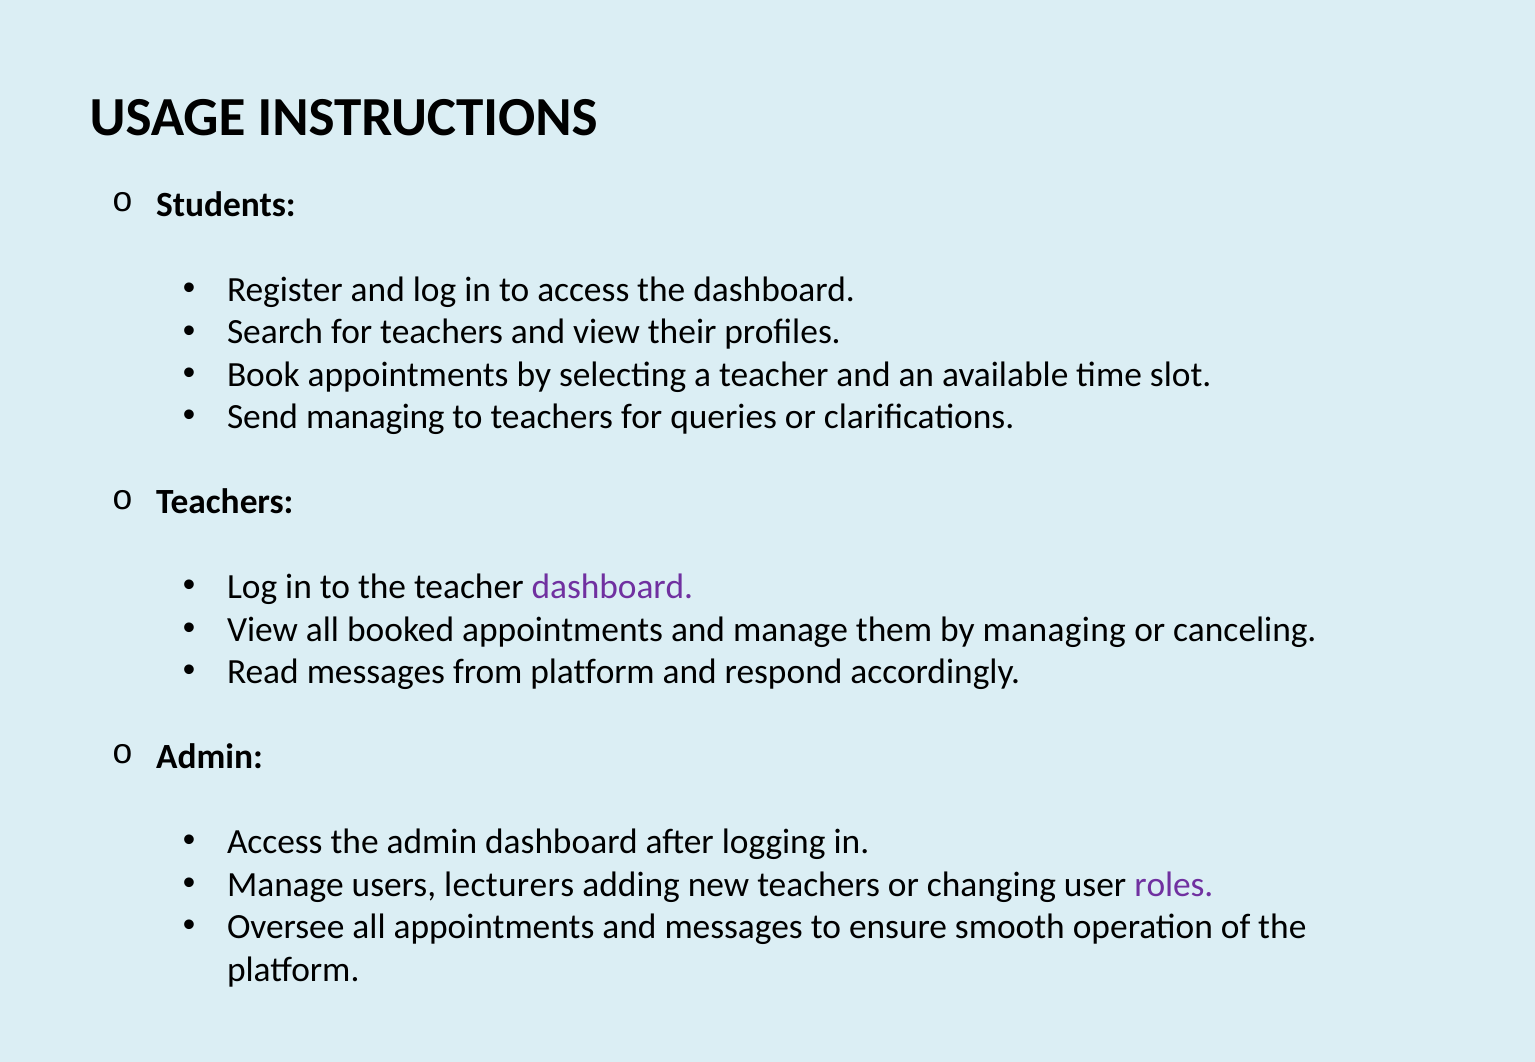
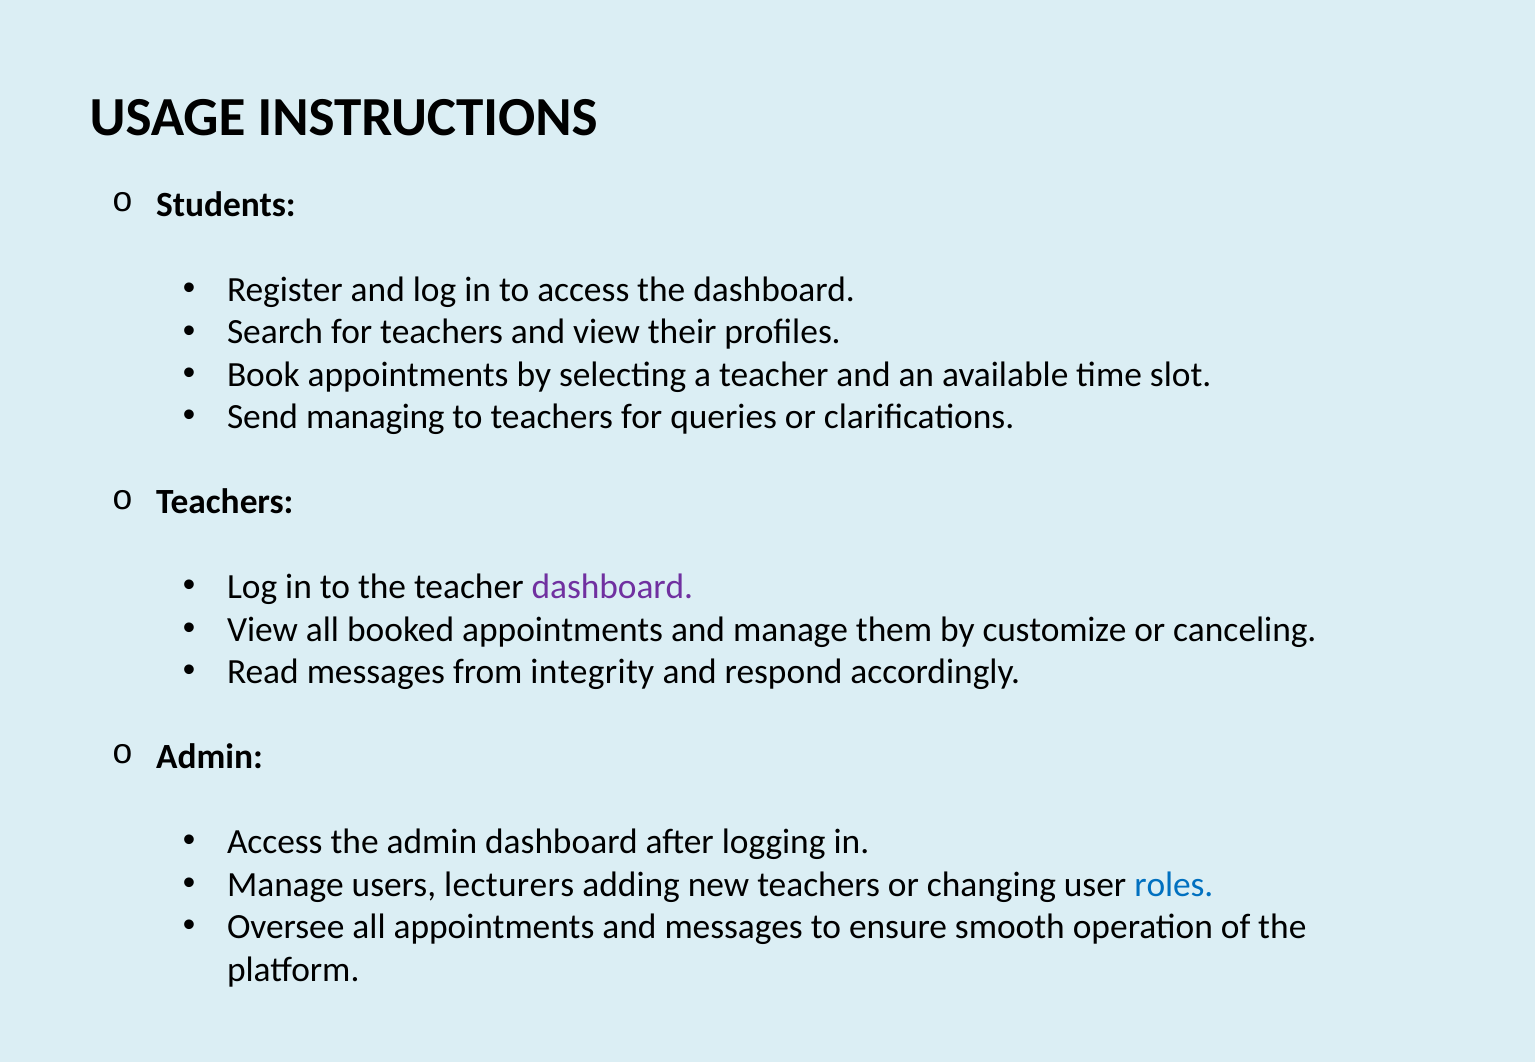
by managing: managing -> customize (1055, 630)
from platform: platform -> integrity (592, 672)
roles colour: purple -> blue (1174, 885)
